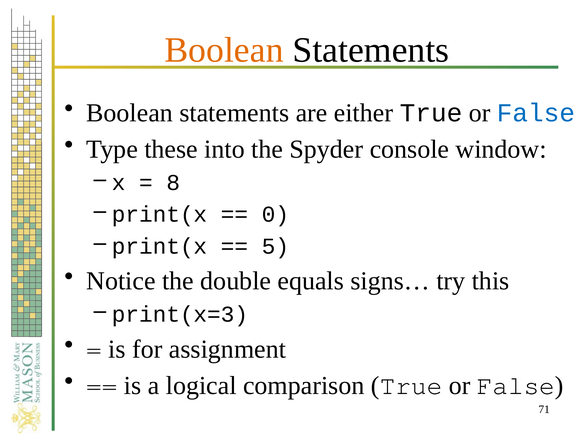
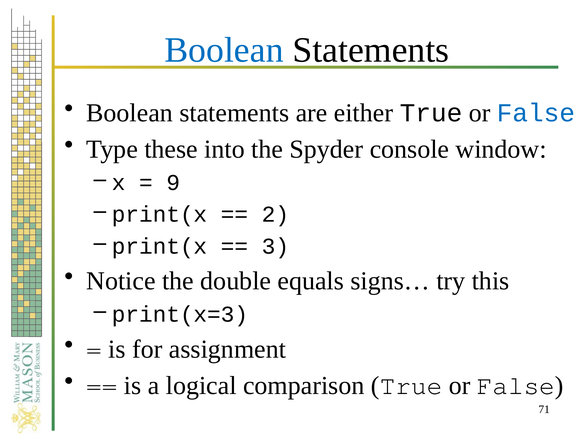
Boolean colour: orange -> blue (224, 50)
8: 8 -> 9 (173, 183)
0: 0 -> 2 (275, 215)
5: 5 -> 3 (275, 247)
